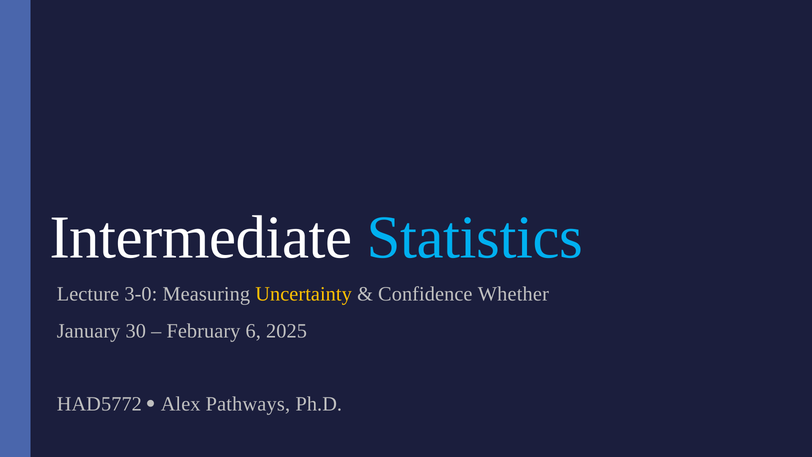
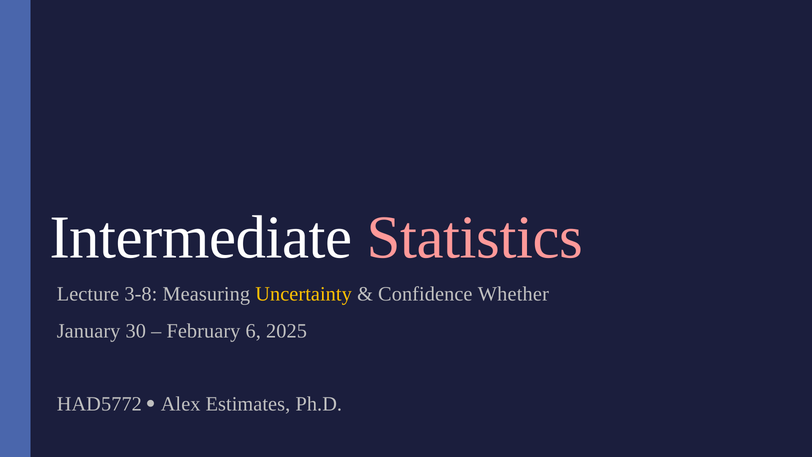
Statistics colour: light blue -> pink (475, 238)
3-0: 3-0 -> 3-8 (141, 294)
Pathways: Pathways -> Estimates (248, 404)
